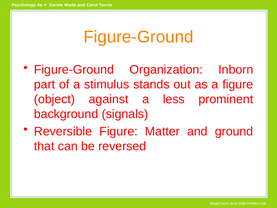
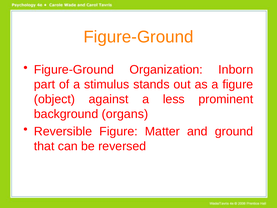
signals: signals -> organs (125, 114)
